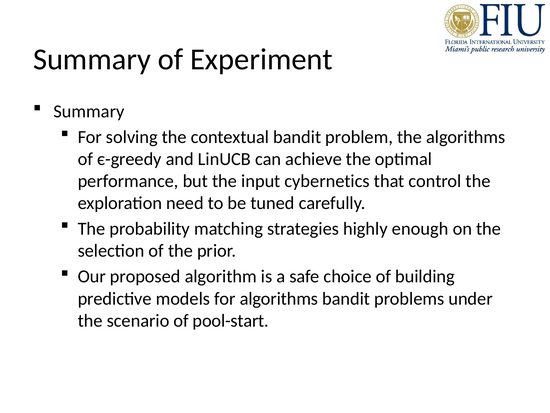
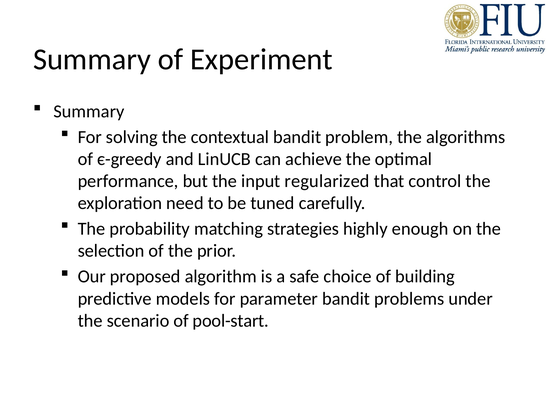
cybernetics: cybernetics -> regularized (327, 181)
for algorithms: algorithms -> parameter (279, 298)
